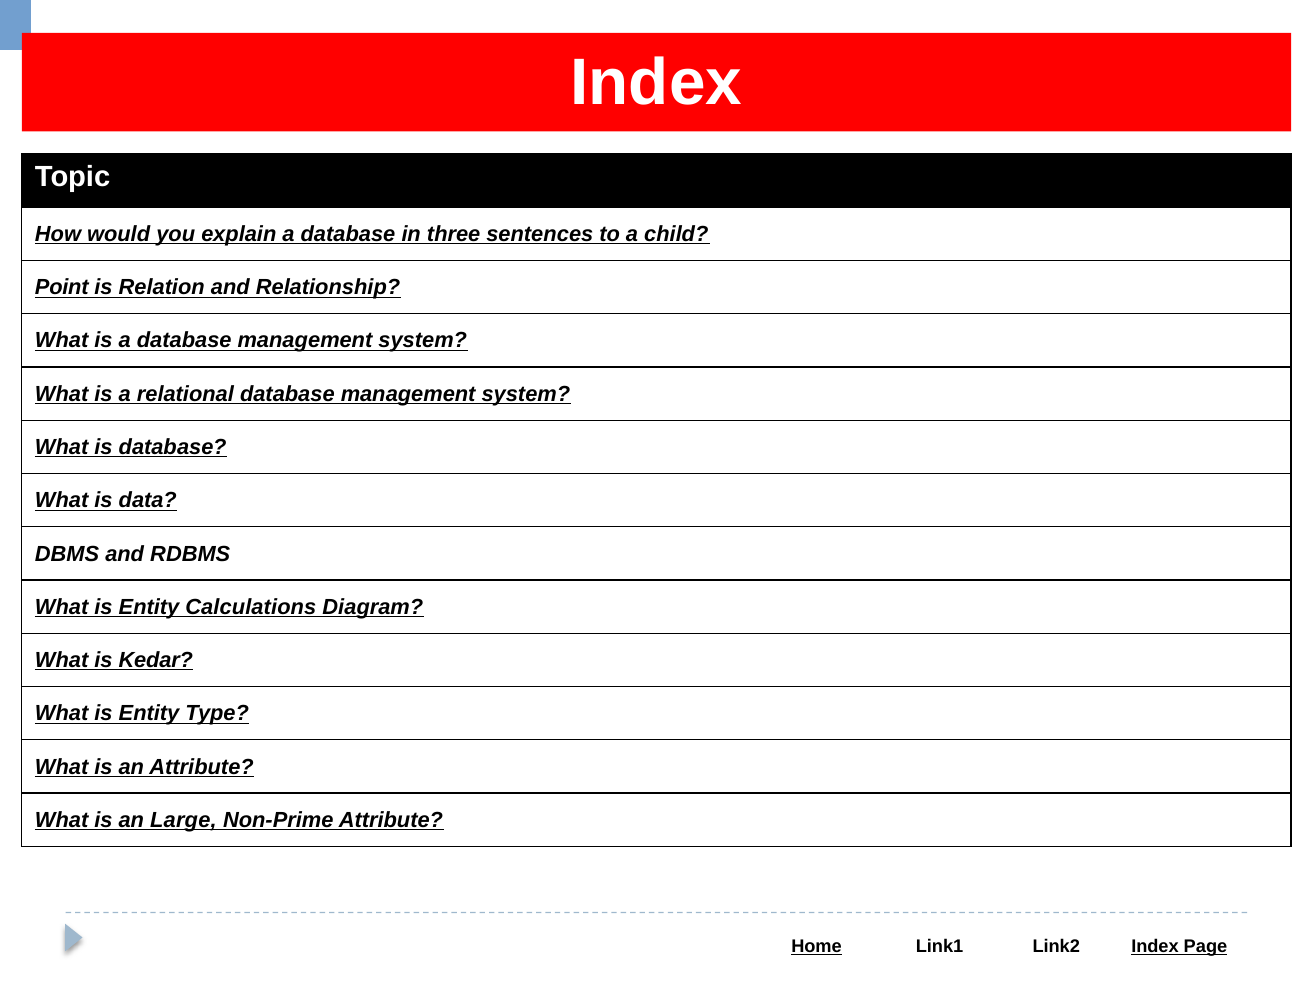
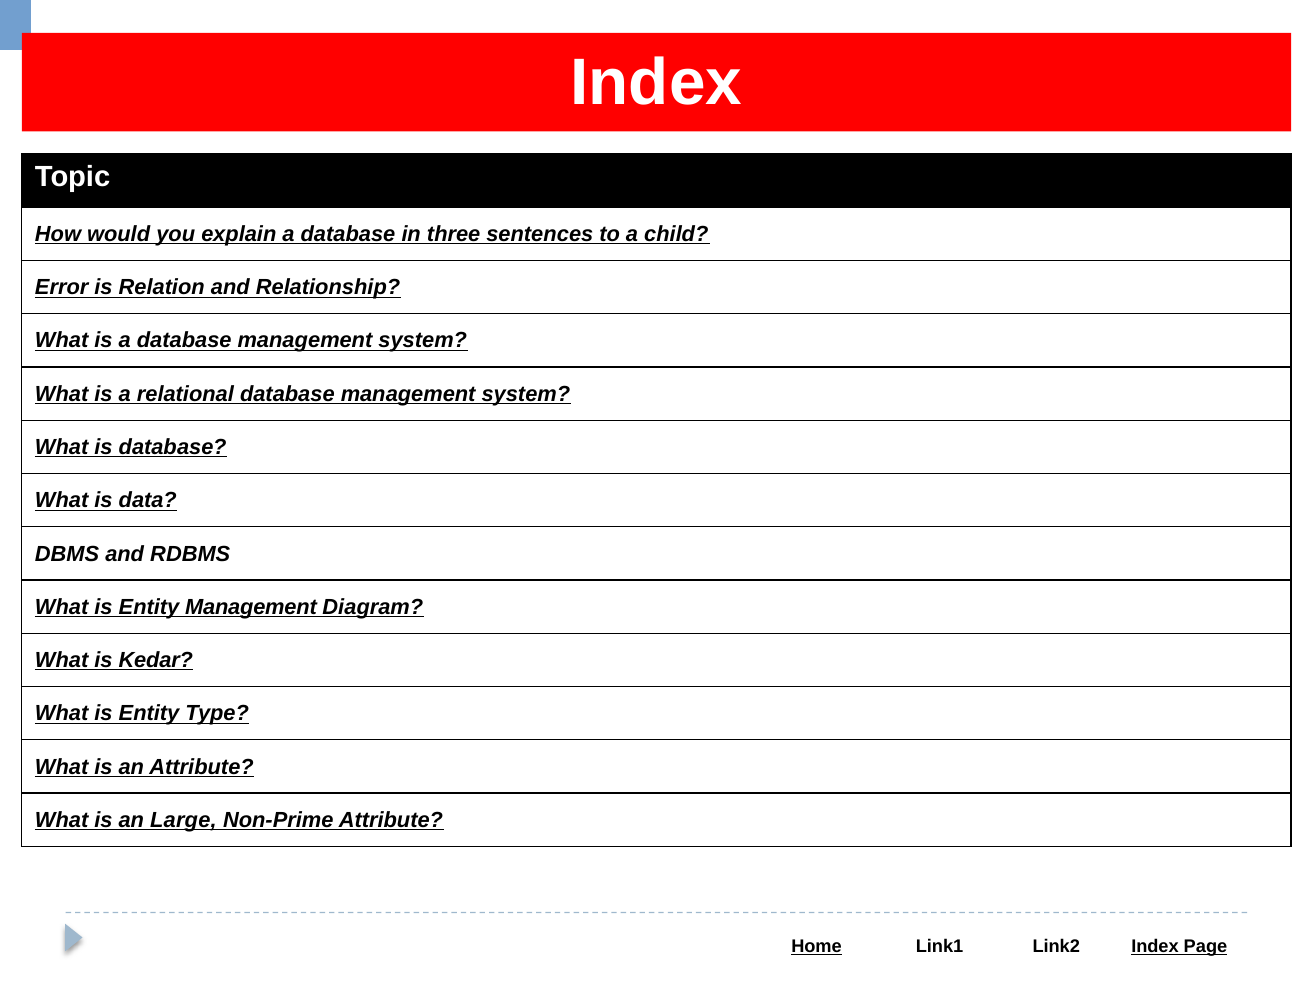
Point: Point -> Error (62, 287)
Entity Calculations: Calculations -> Management (251, 607)
